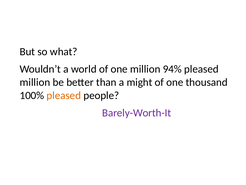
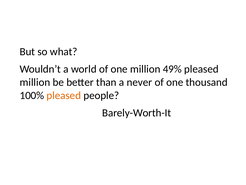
94%: 94% -> 49% (172, 69)
might: might -> never (139, 82)
Barely-Worth-It colour: purple -> black (137, 113)
